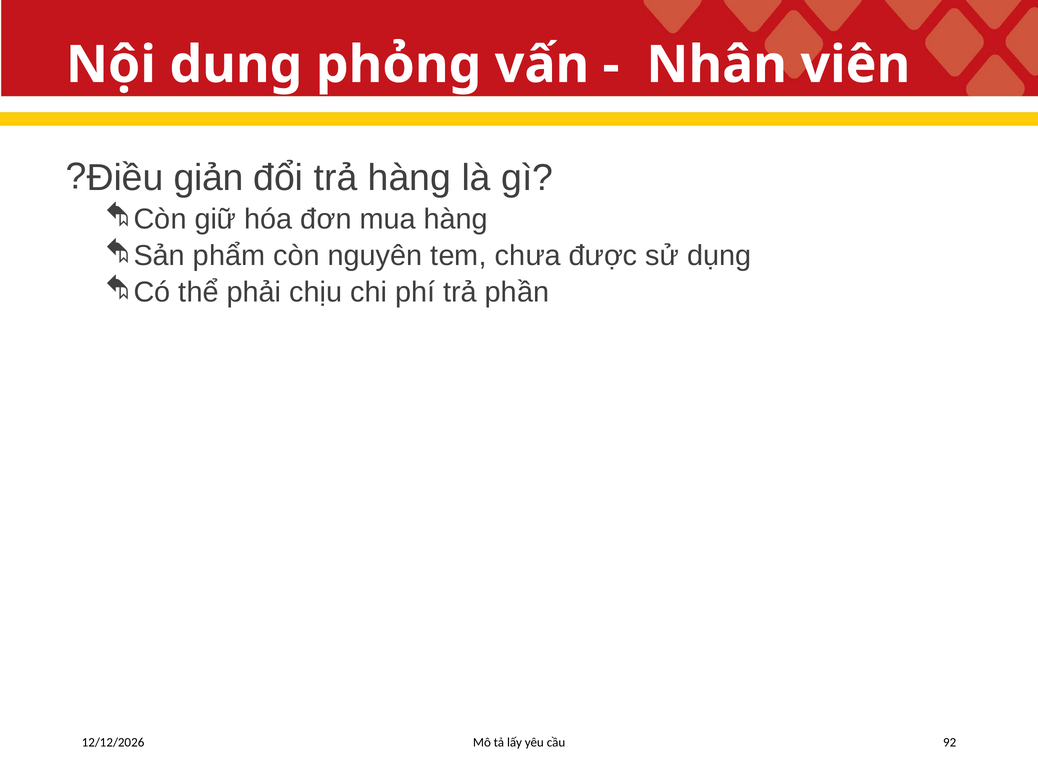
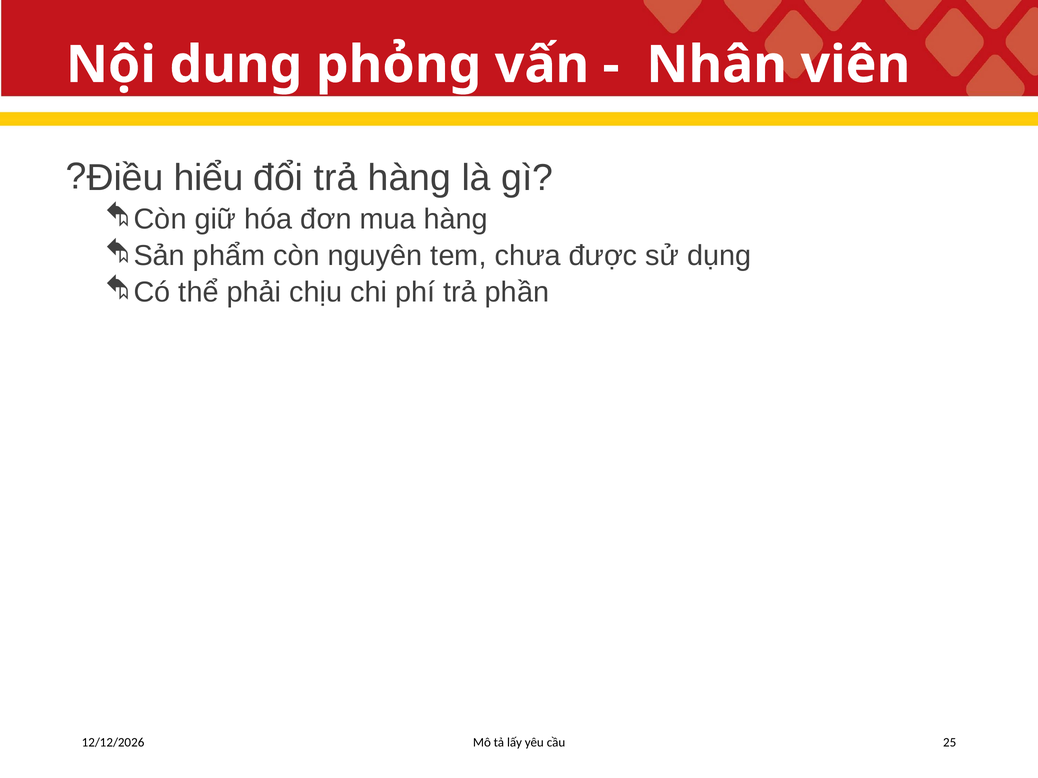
giản: giản -> hiểu (209, 178)
92: 92 -> 25 (950, 743)
